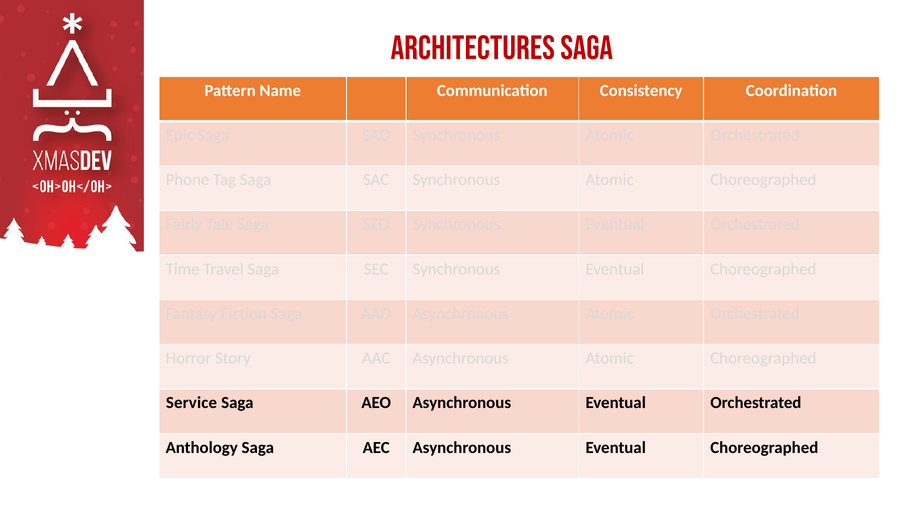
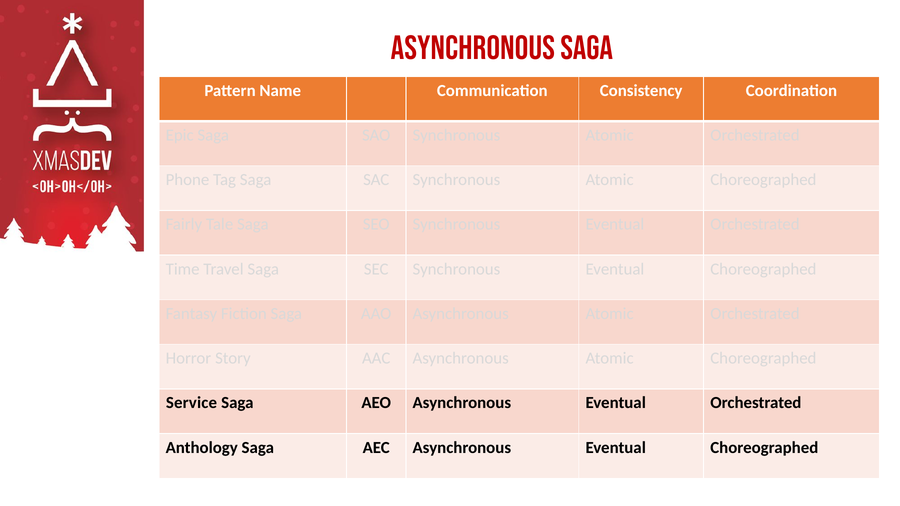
Architectures: Architectures -> Asynchronous (473, 48)
